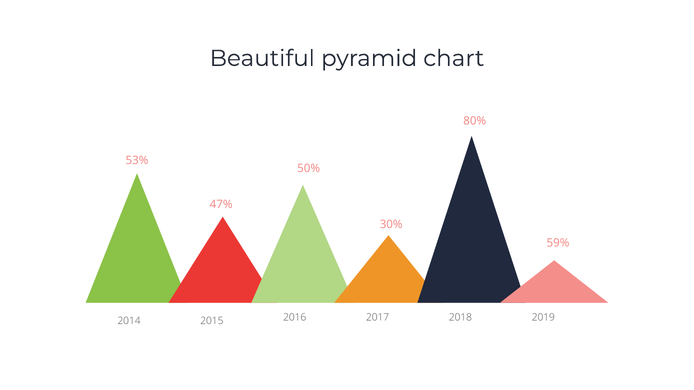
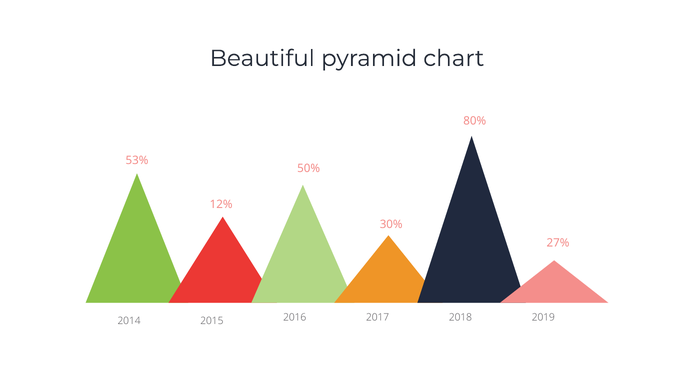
47%: 47% -> 12% (221, 205)
59%: 59% -> 27% (558, 243)
